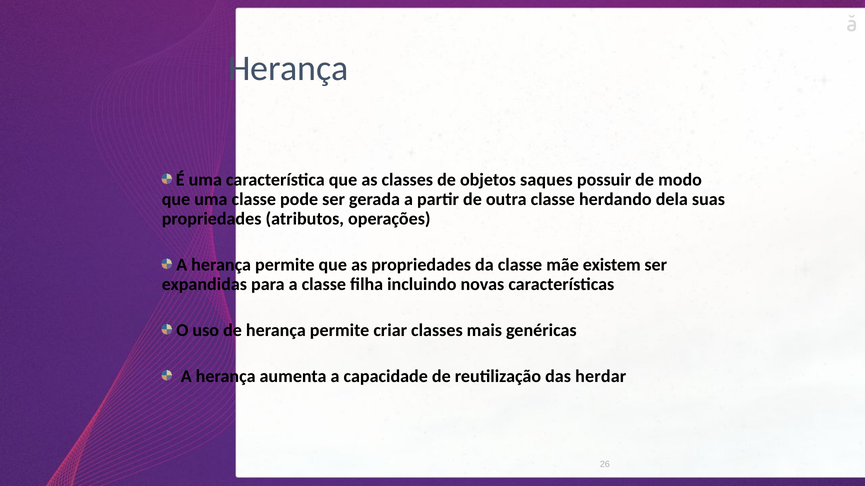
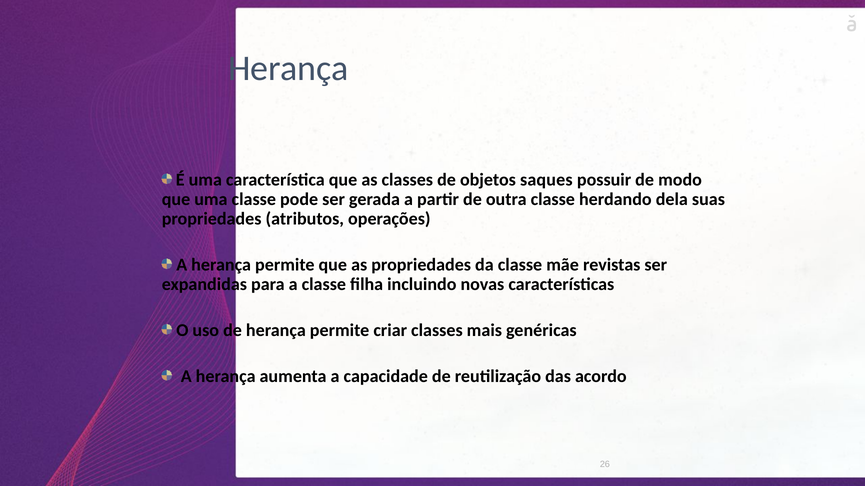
existem: existem -> revistas (612, 265)
herdar: herdar -> acordo (601, 377)
